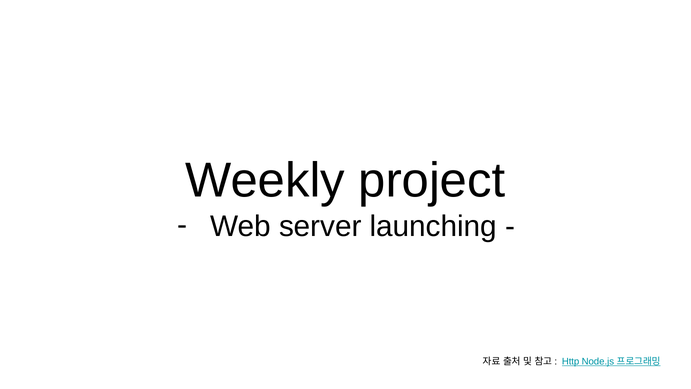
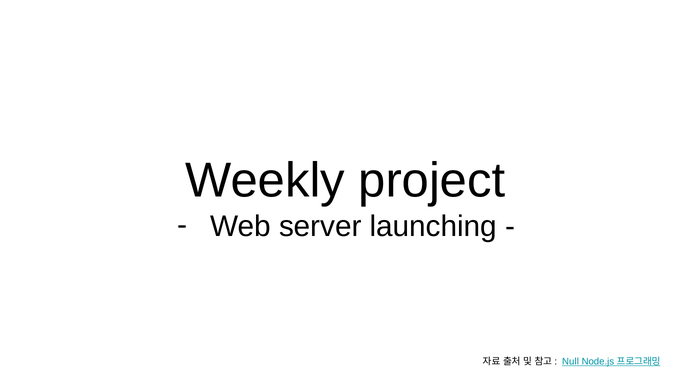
Http: Http -> Null (570, 361)
